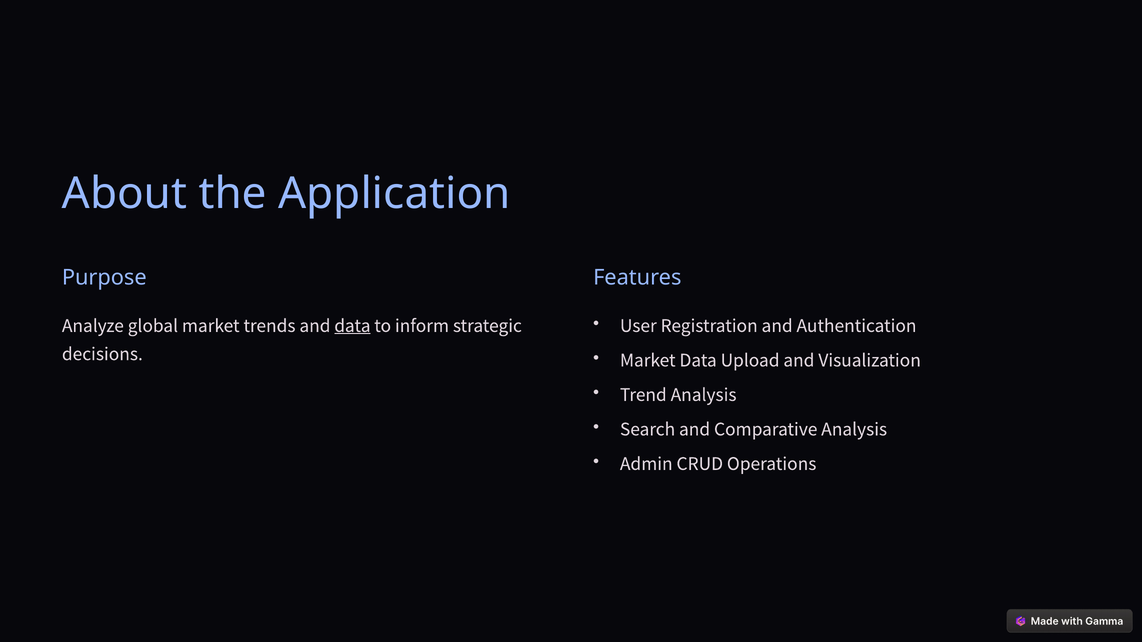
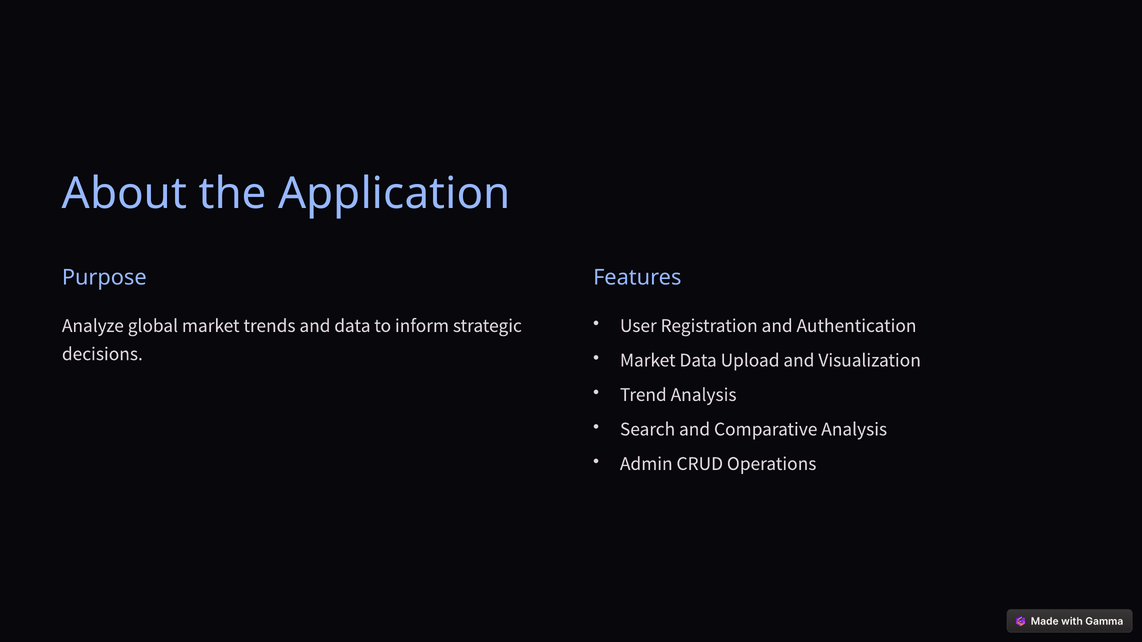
data underline: present -> none (352, 326)
